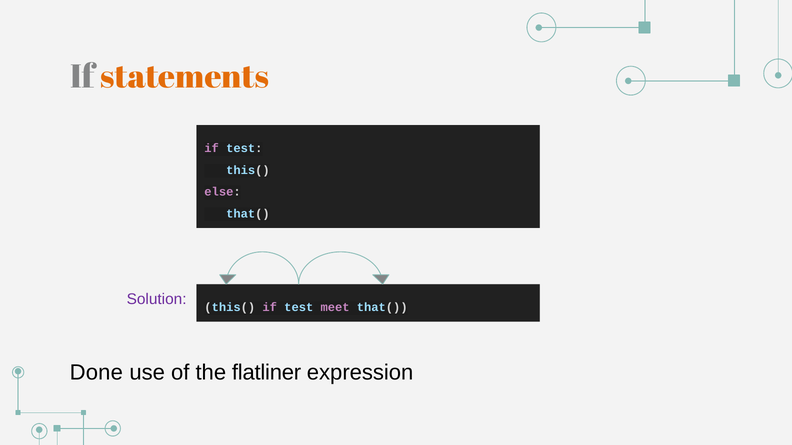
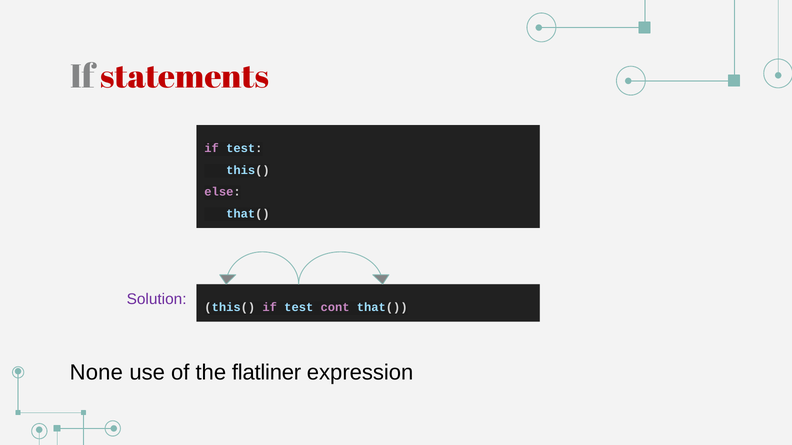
statements colour: orange -> red (185, 77)
meet: meet -> cont (335, 308)
Done: Done -> None (96, 373)
